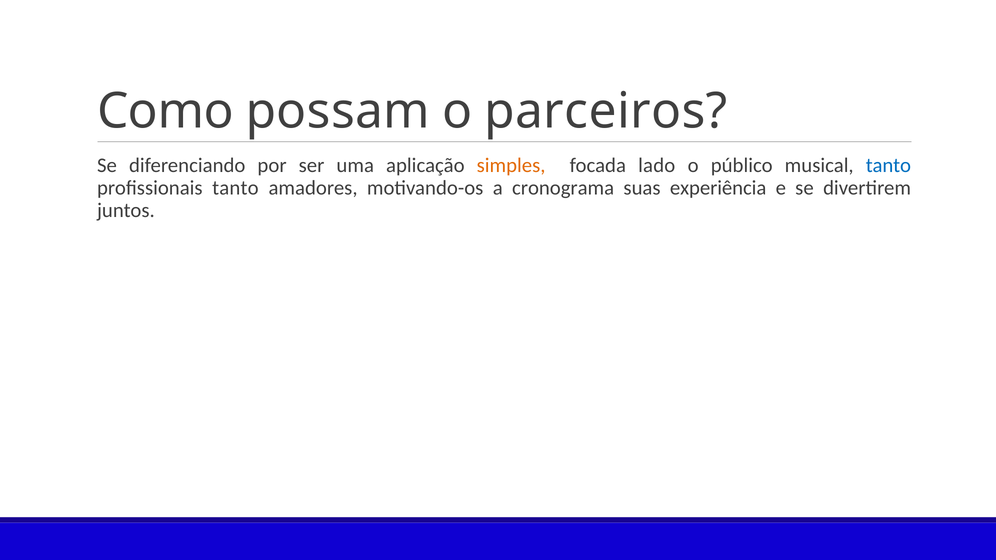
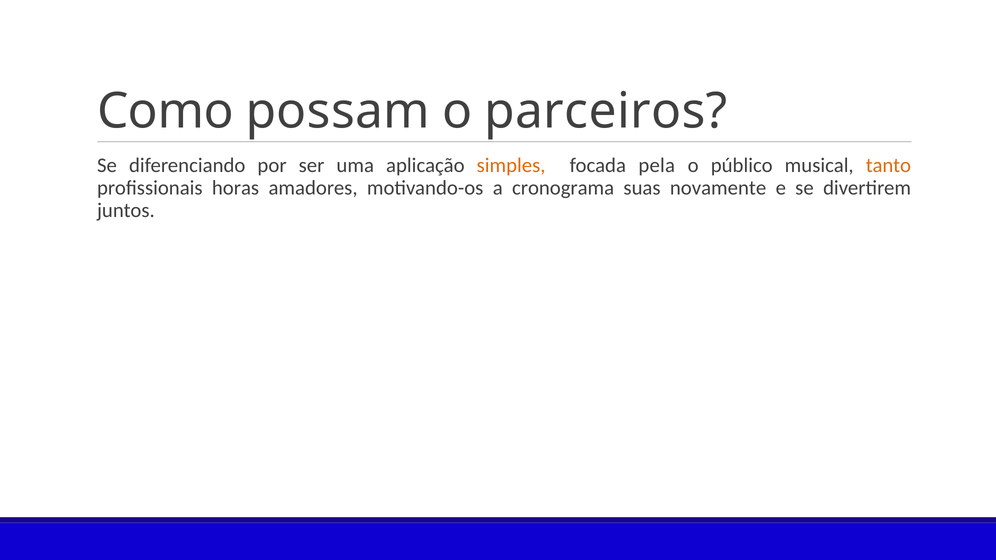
lado: lado -> pela (657, 166)
tanto colour: blue -> orange (888, 166)
profissionais tanto: tanto -> horas (236, 188)
experiência: experiência -> novamente (718, 188)
